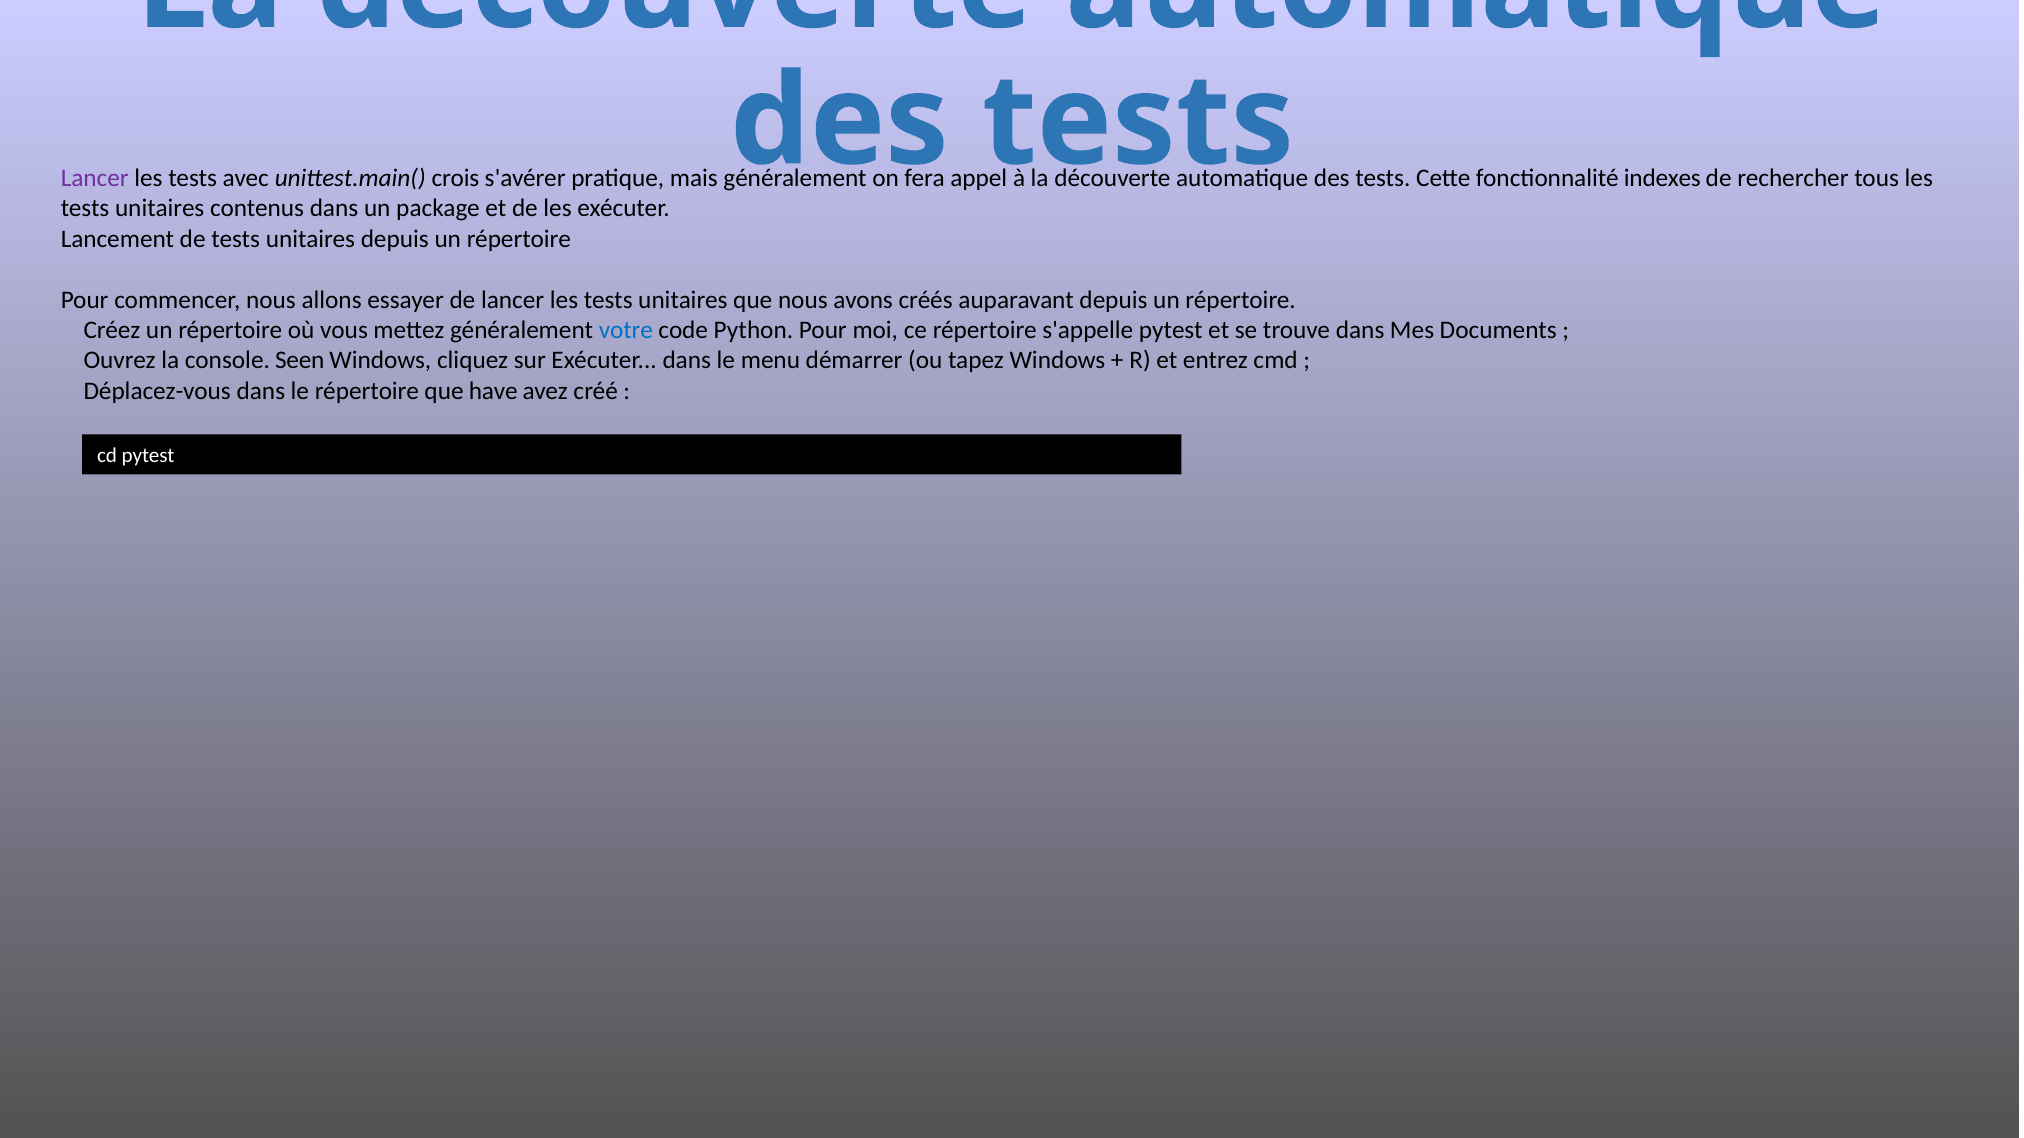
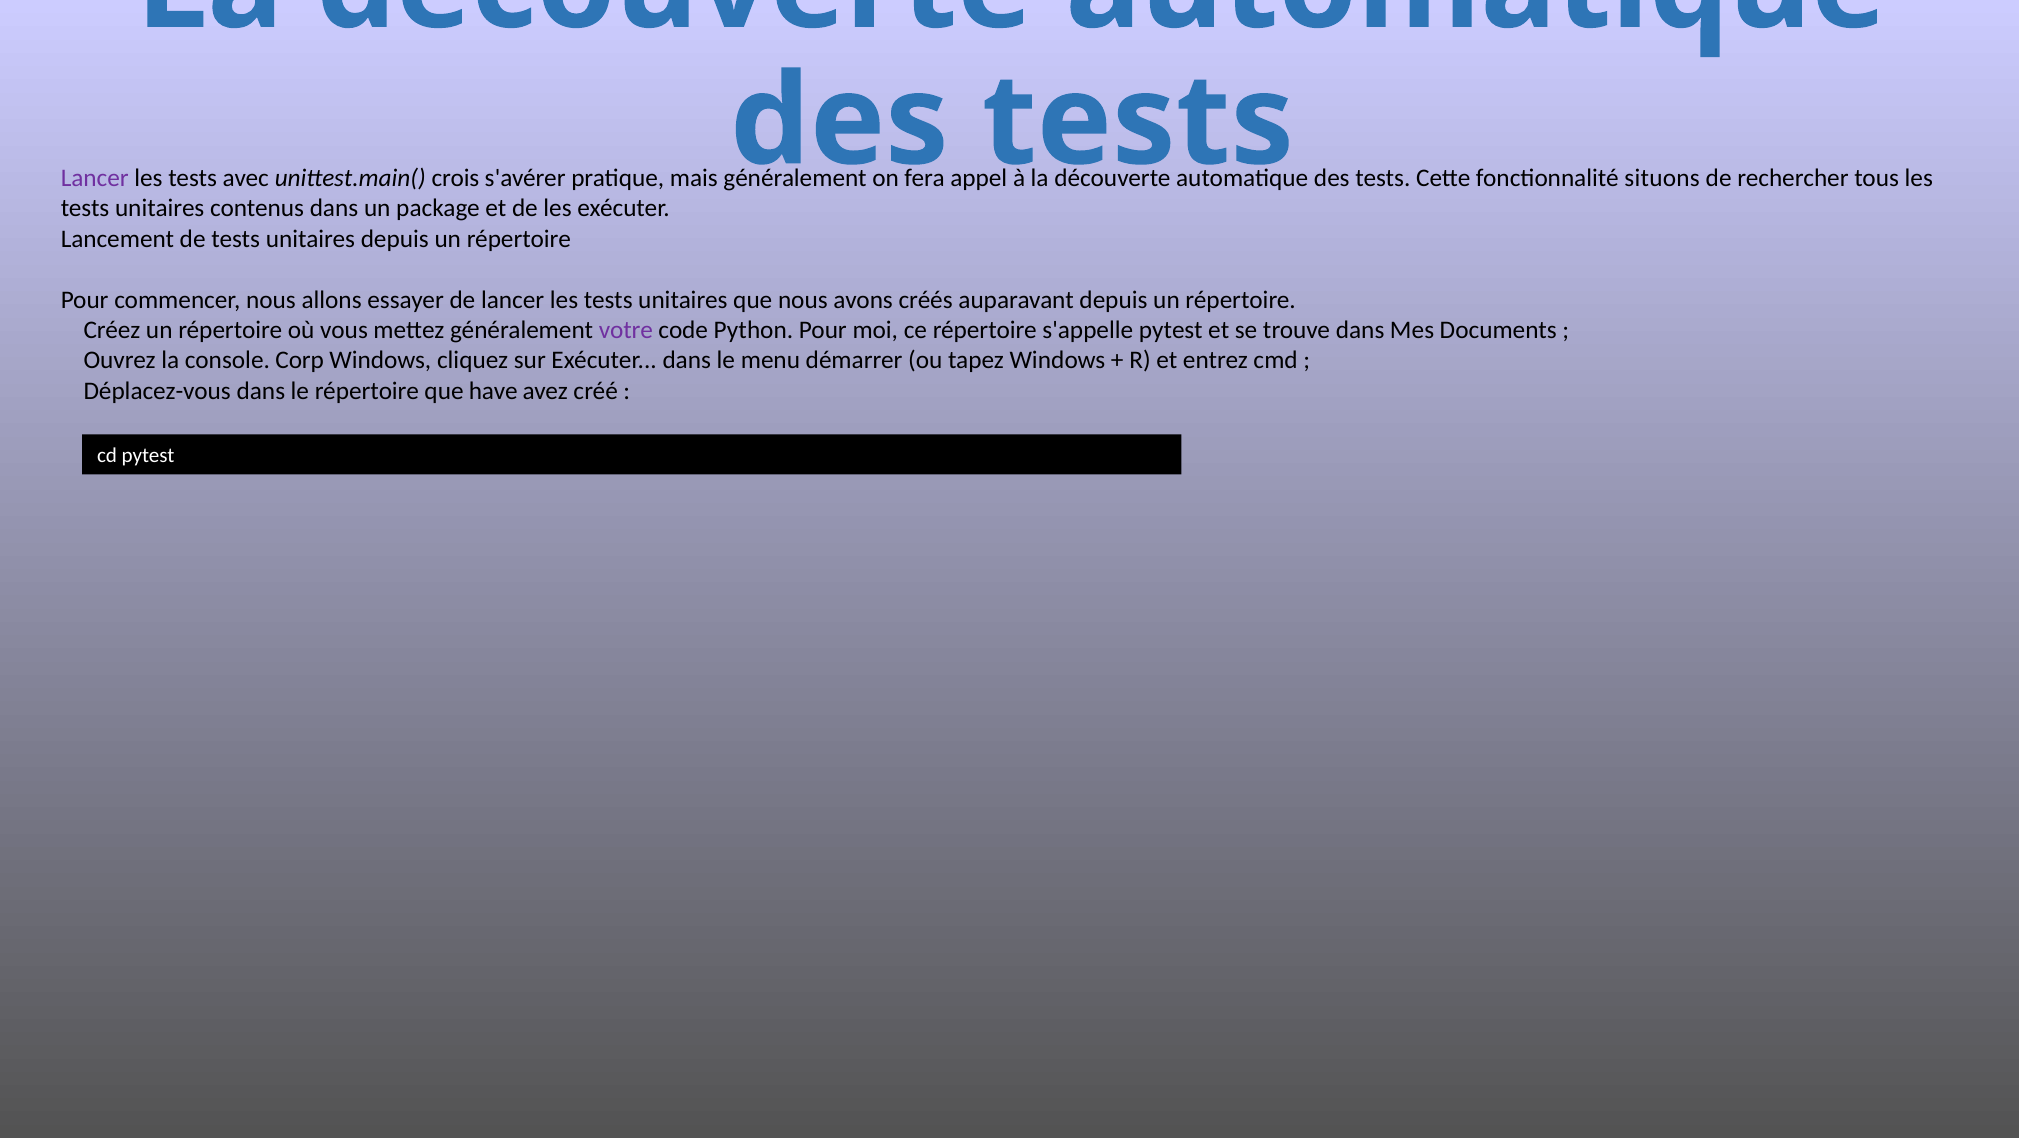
indexes: indexes -> situons (1662, 178)
votre colour: blue -> purple (626, 330)
Seen: Seen -> Corp (300, 361)
